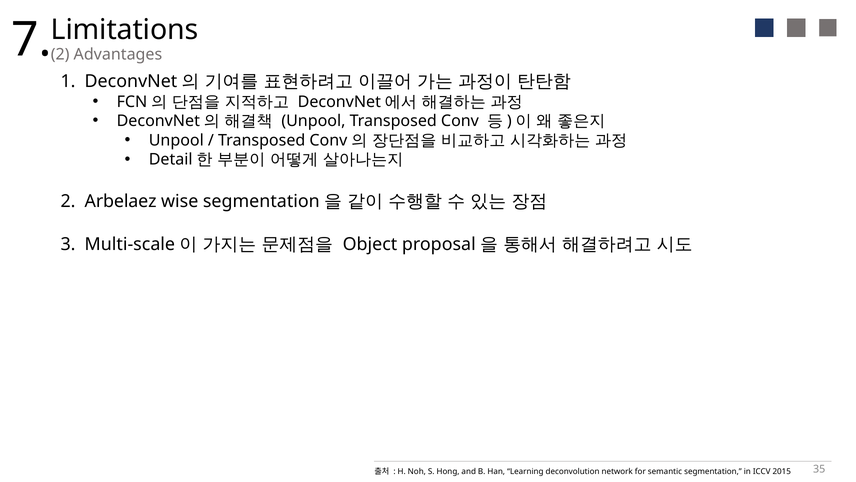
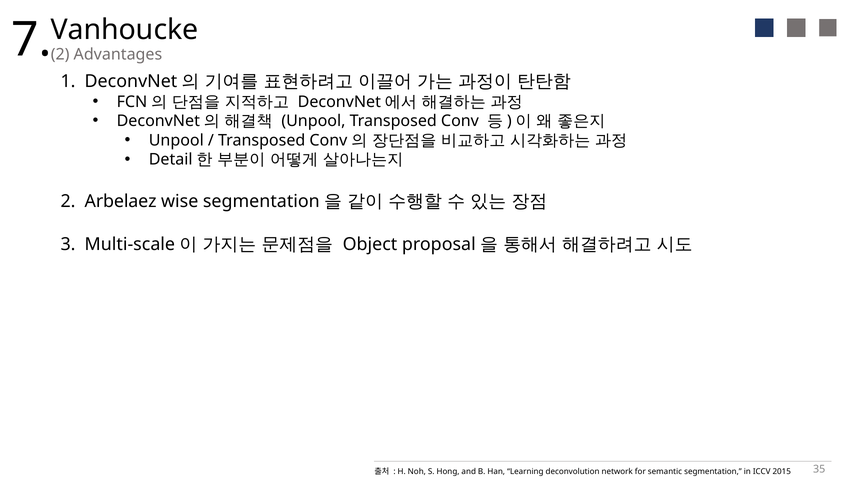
Limitations: Limitations -> Vanhoucke (125, 30)
